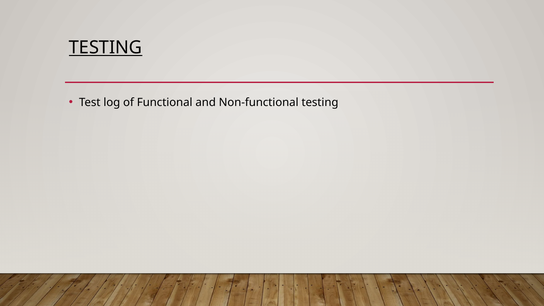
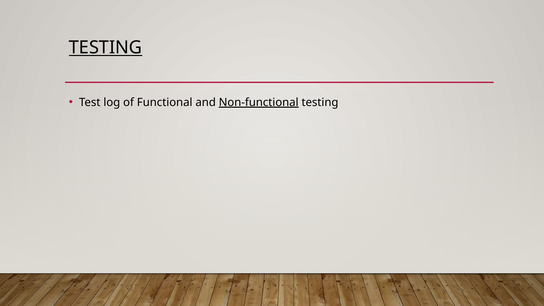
Non-functional underline: none -> present (259, 102)
